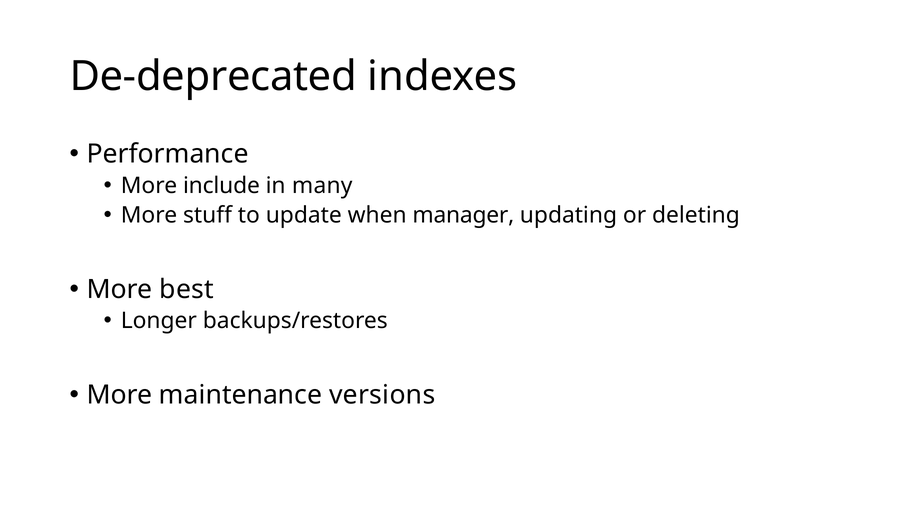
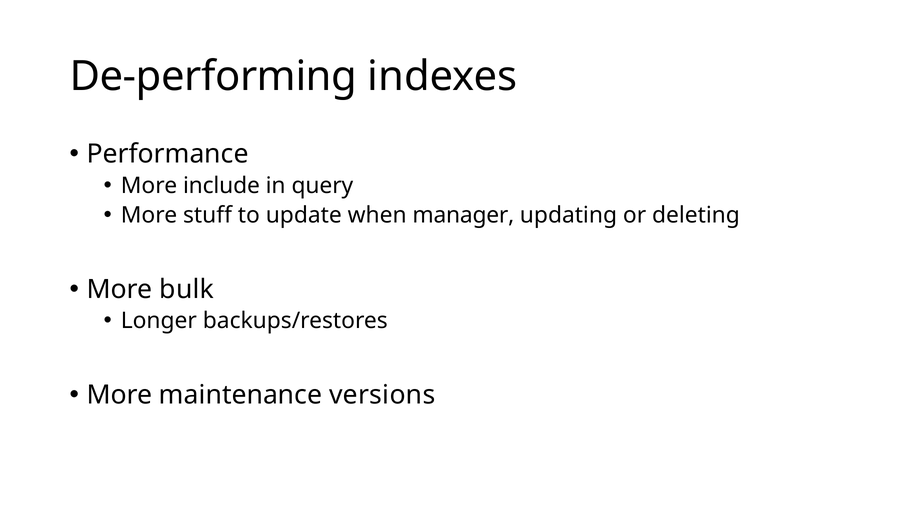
De-deprecated: De-deprecated -> De-performing (213, 77)
many: many -> query (322, 186)
best: best -> bulk (187, 289)
